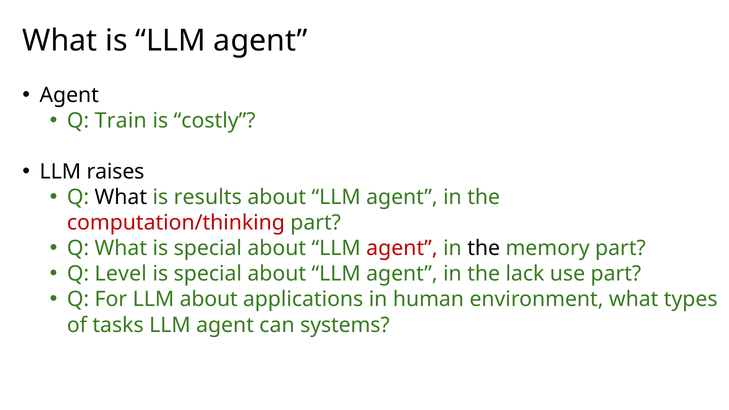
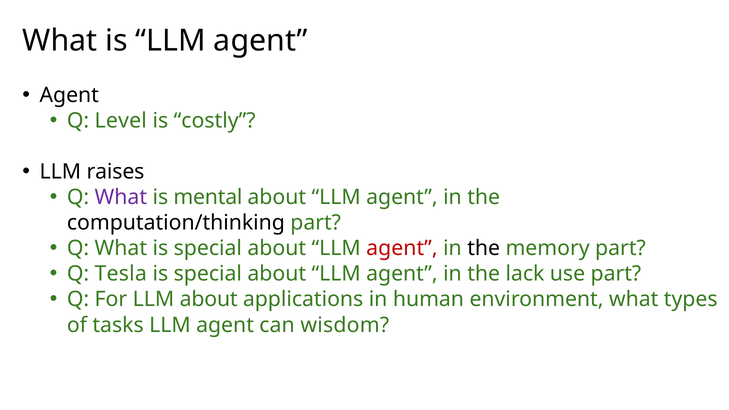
Train: Train -> Level (121, 121)
What colour: black -> purple (121, 197)
results: results -> mental (208, 197)
computation/thinking colour: red -> black (176, 223)
Level: Level -> Tesla (121, 274)
systems: systems -> wisdom (345, 325)
